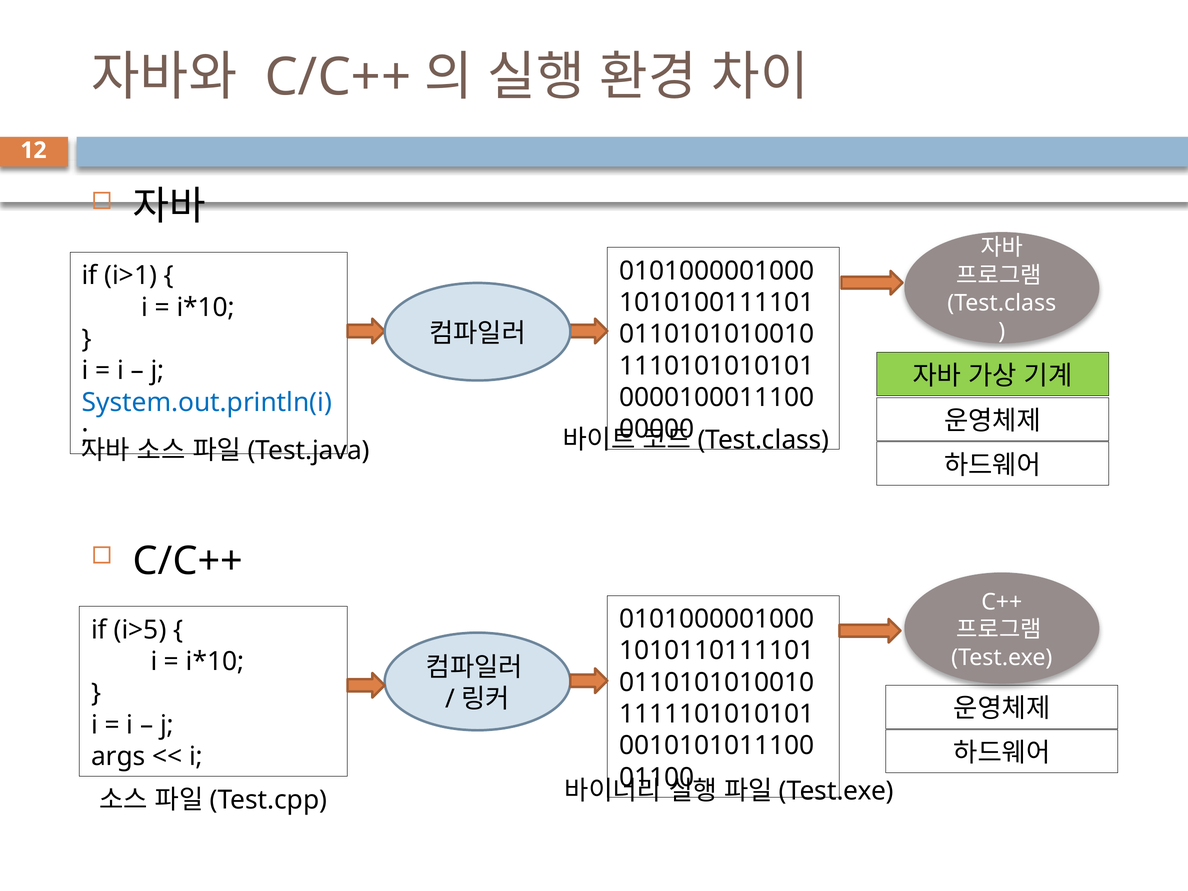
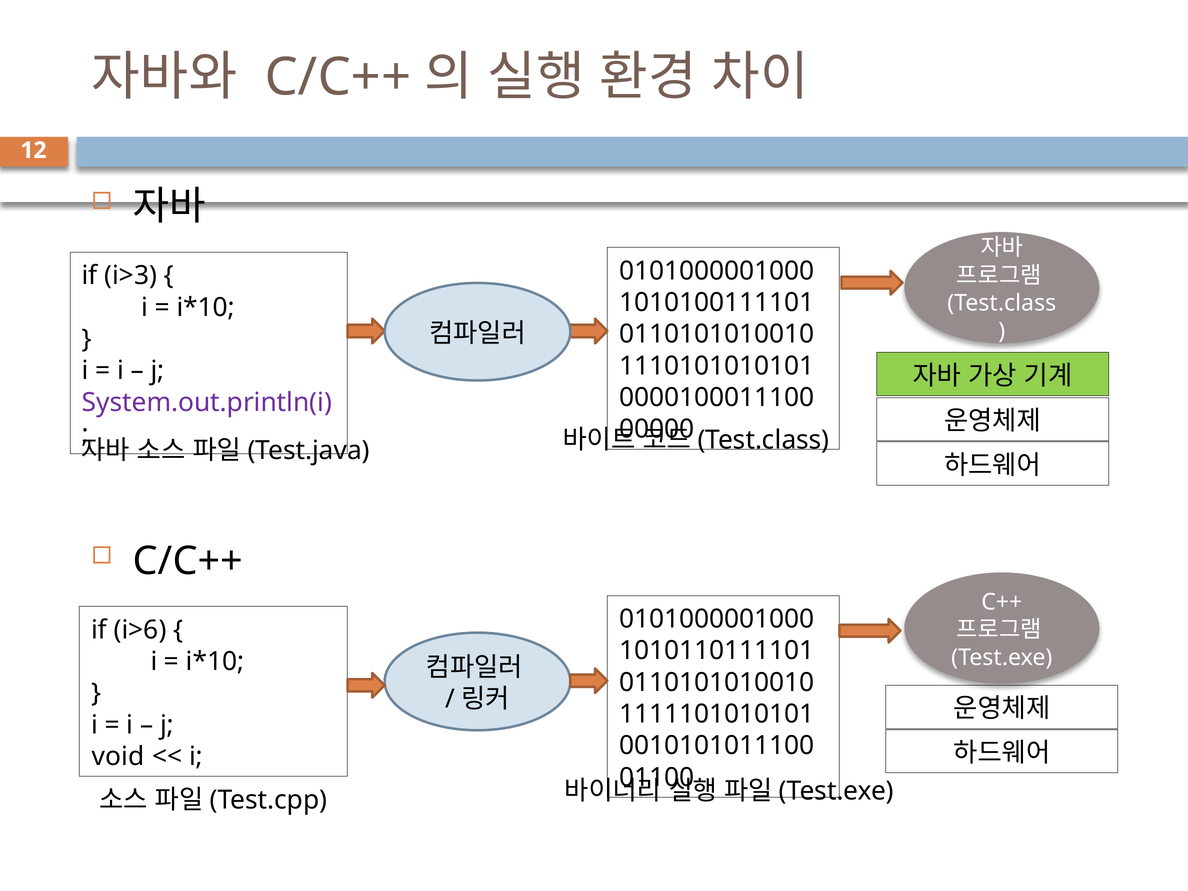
i>1: i>1 -> i>3 (131, 276)
System.out.println(i colour: blue -> purple (207, 402)
i>5: i>5 -> i>6 (140, 630)
args: args -> void (118, 757)
